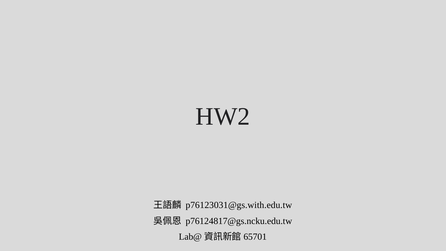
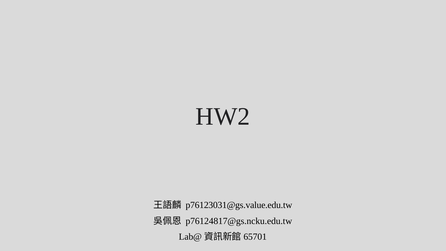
p76123031@gs.with.edu.tw: p76123031@gs.with.edu.tw -> p76123031@gs.value.edu.tw (239, 205)
